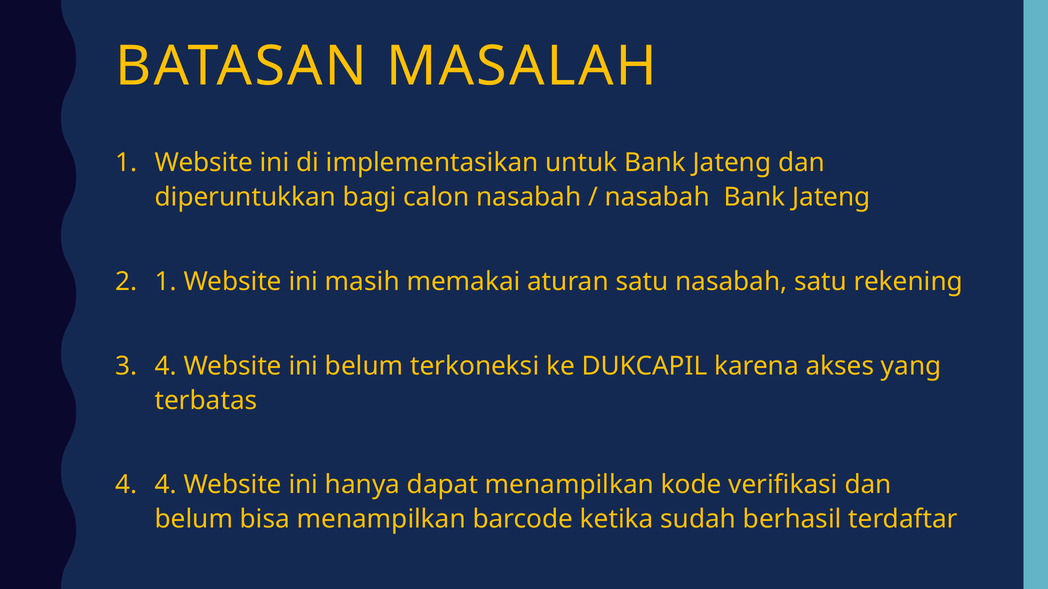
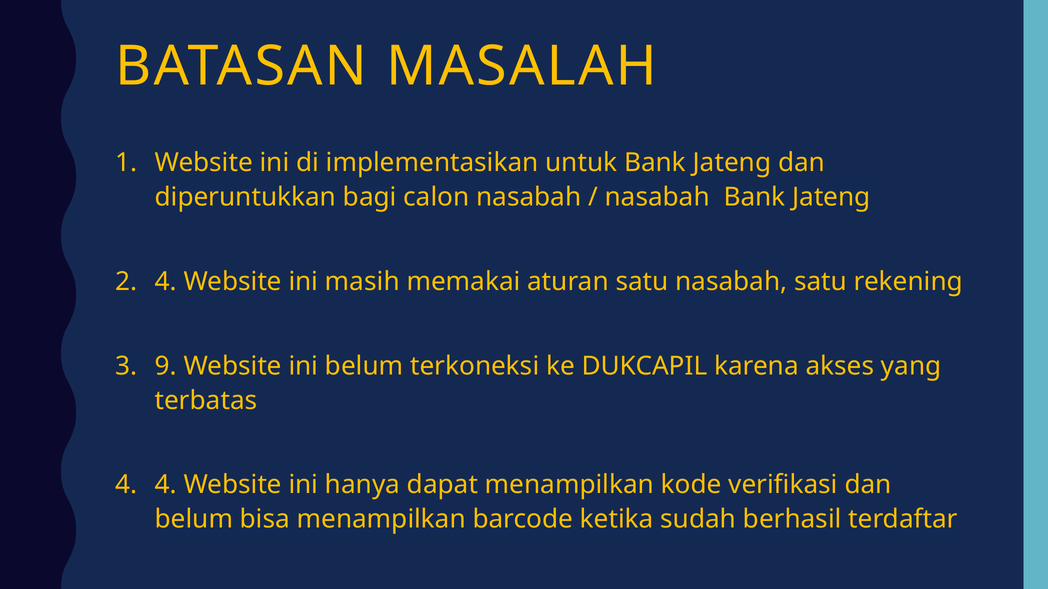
2 1: 1 -> 4 (166, 282)
3 4: 4 -> 9 (166, 366)
